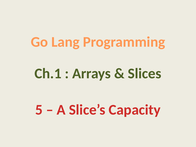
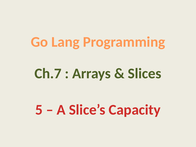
Ch.1: Ch.1 -> Ch.7 (48, 73)
